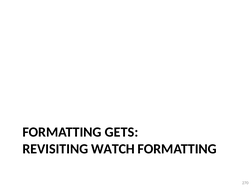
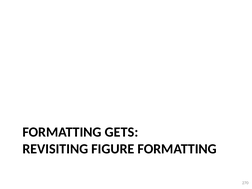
WATCH: WATCH -> FIGURE (113, 149)
